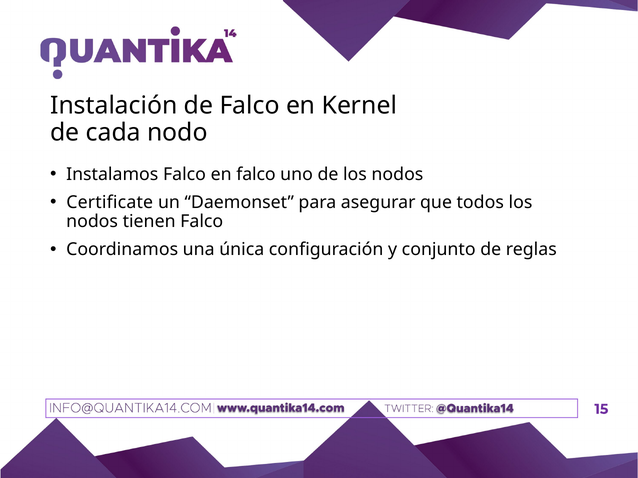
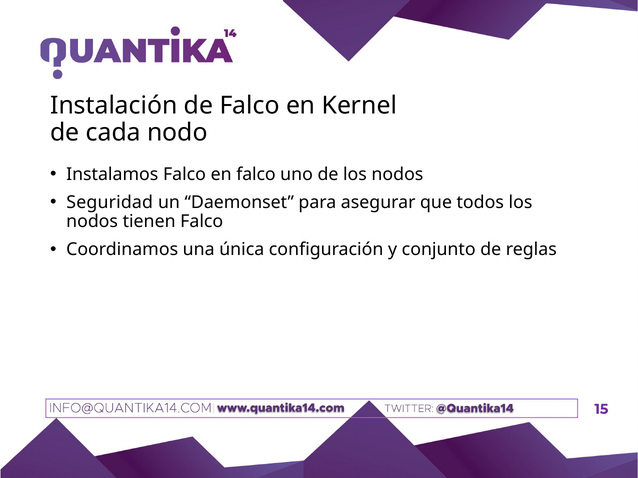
Certificate: Certificate -> Seguridad (110, 203)
